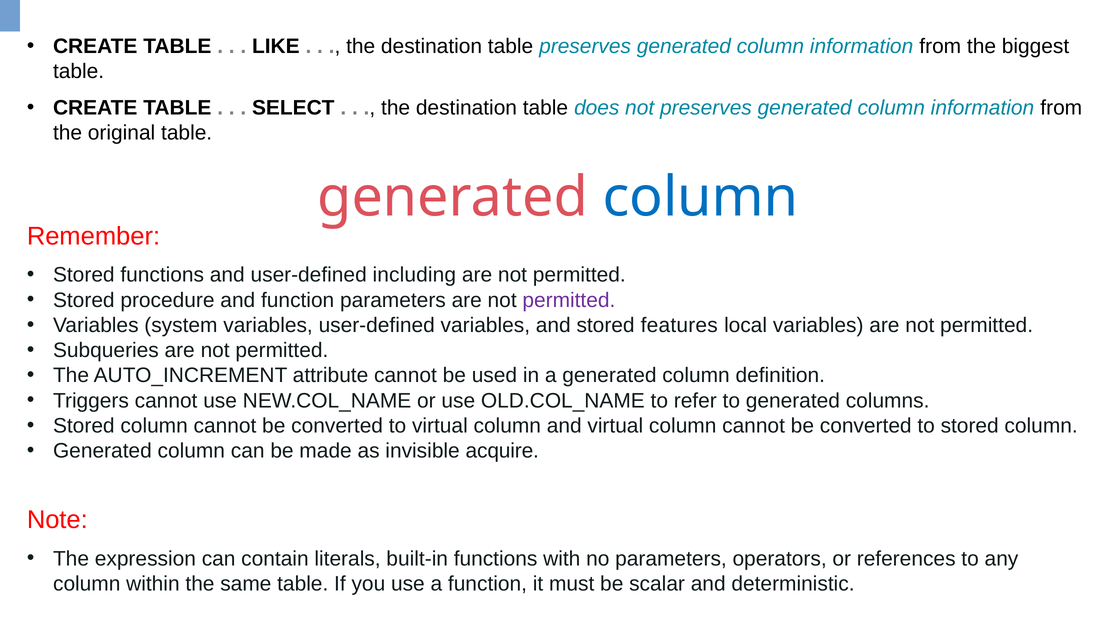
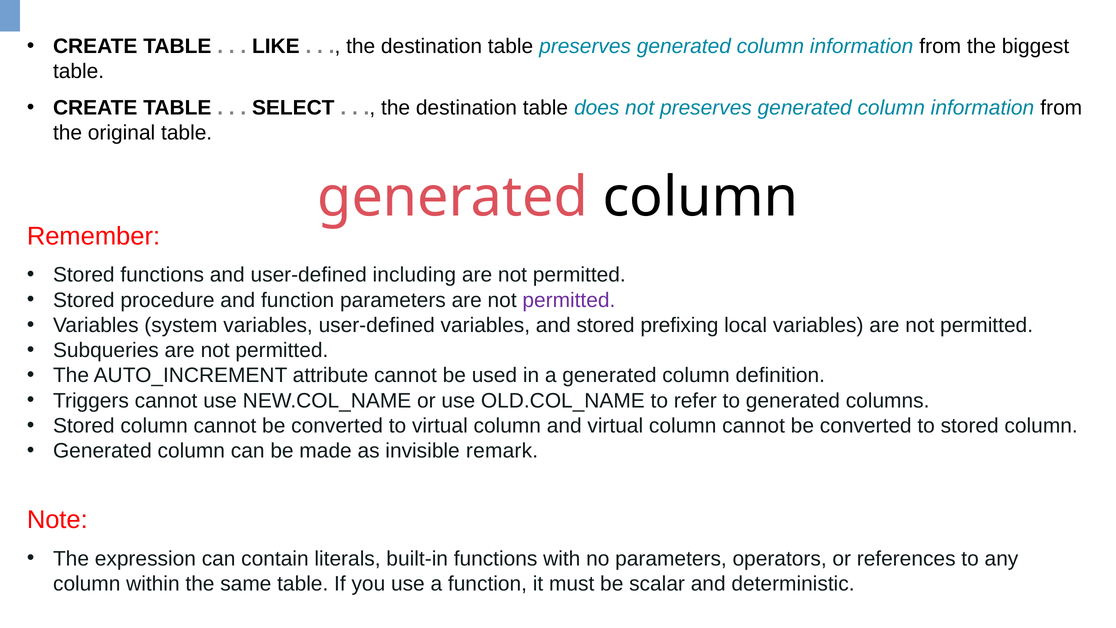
column colour: blue -> black (700, 197)
features: features -> prefixing (679, 325)
acquire: acquire -> remark (502, 451)
